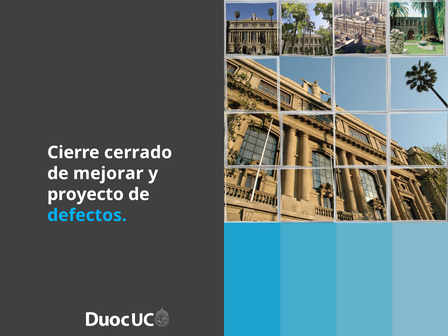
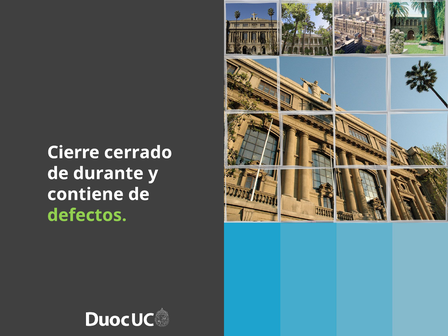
mejorar: mejorar -> durante (108, 173)
proyecto: proyecto -> contiene (85, 194)
defectos colour: light blue -> light green (87, 215)
